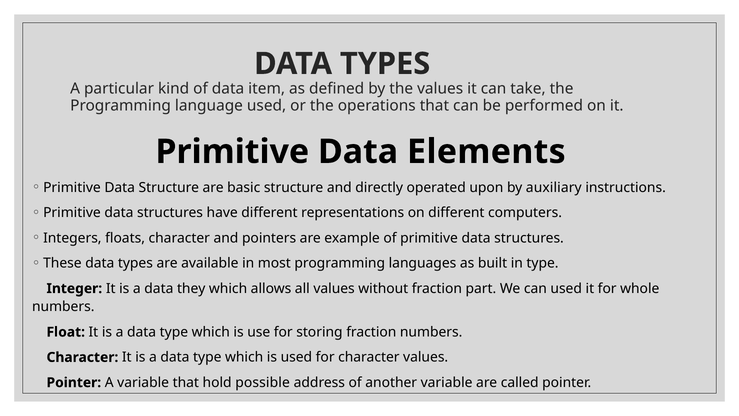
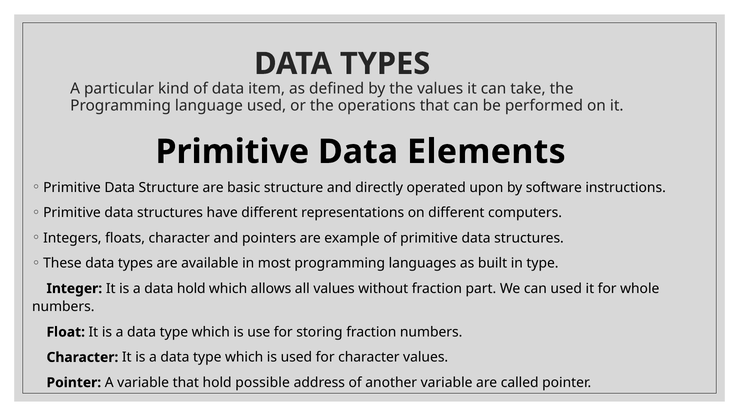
auxiliary: auxiliary -> software (554, 187)
data they: they -> hold (191, 288)
